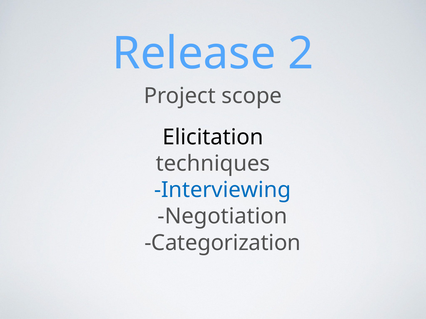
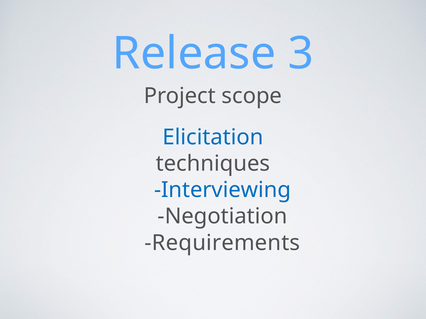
2: 2 -> 3 (301, 53)
Elicitation colour: black -> blue (213, 137)
Categorization: Categorization -> Requirements (222, 243)
